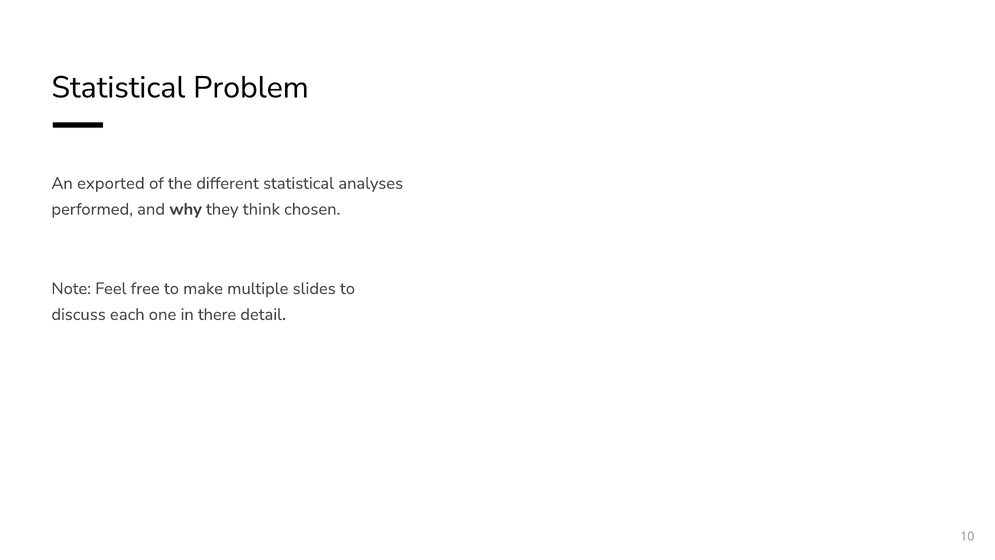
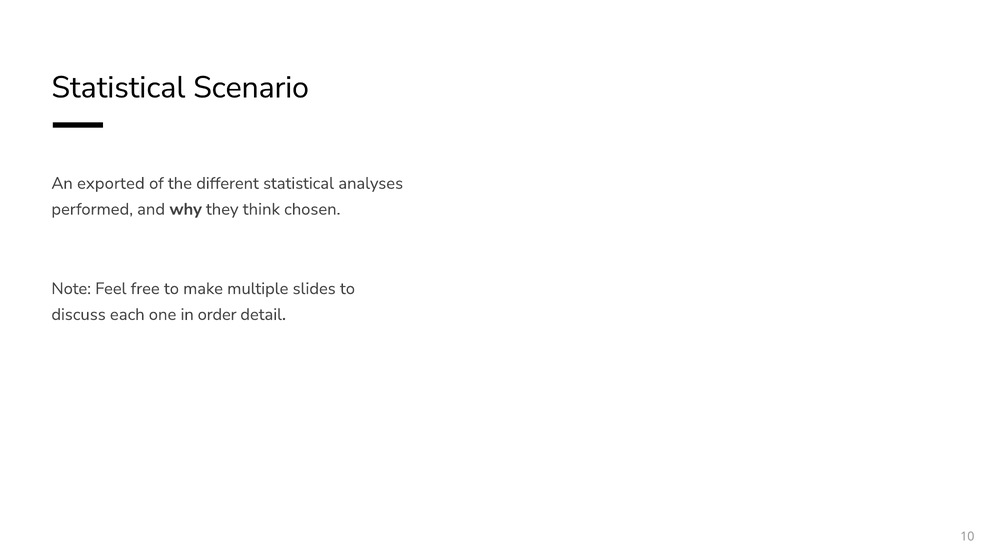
Problem: Problem -> Scenario (251, 87)
there: there -> order (217, 314)
